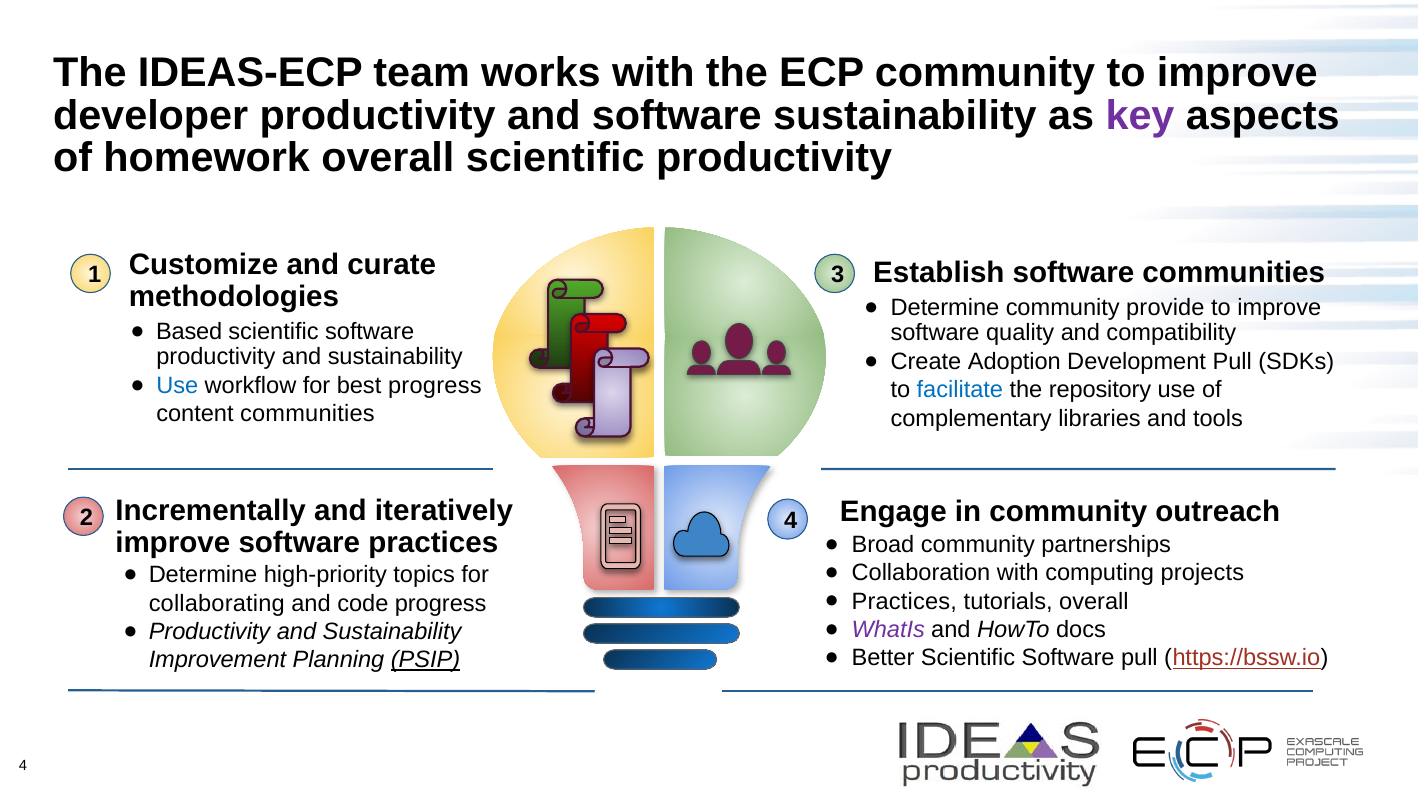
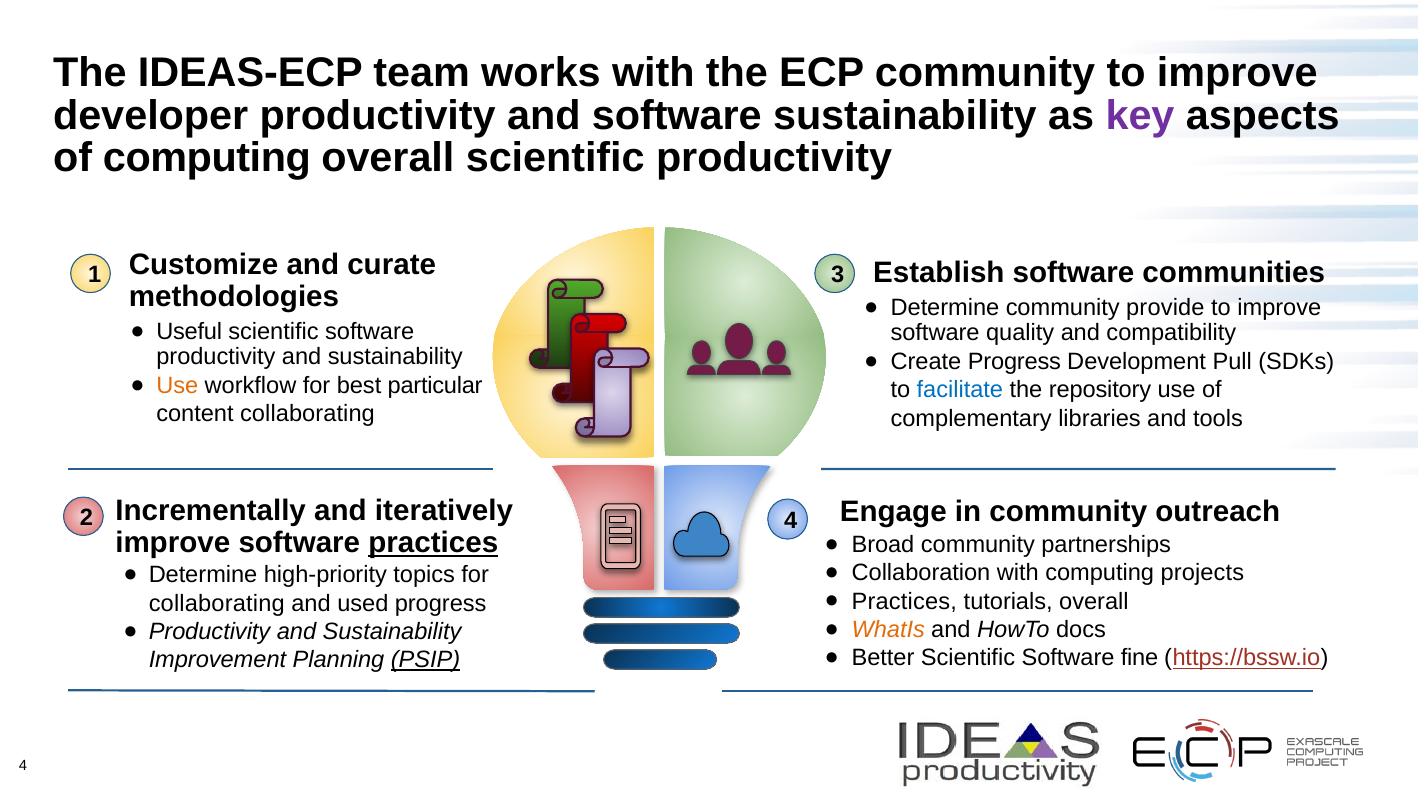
of homework: homework -> computing (207, 158)
Based: Based -> Useful (189, 332)
Create Adoption: Adoption -> Progress (1014, 362)
Use colour: blue -> orange (177, 386)
best progress: progress -> particular (435, 386)
content communities: communities -> collaborating (307, 414)
practices underline: none -> present (433, 543)
code: code -> used (363, 603)
WhatIs colour: purple -> orange (888, 630)
Software pull: pull -> fine (1139, 658)
